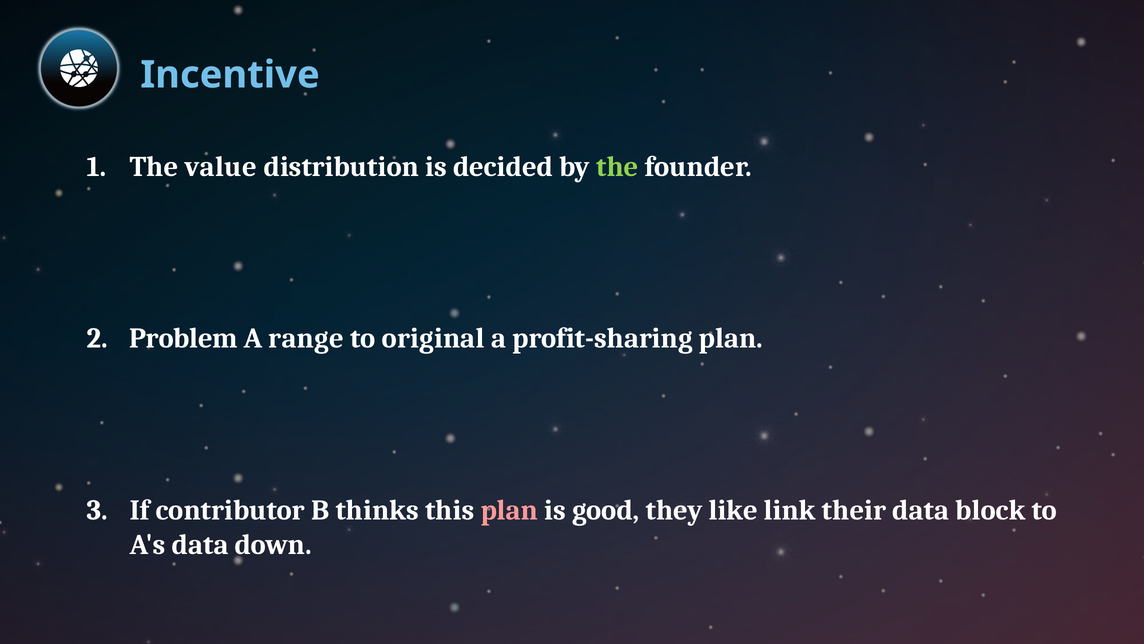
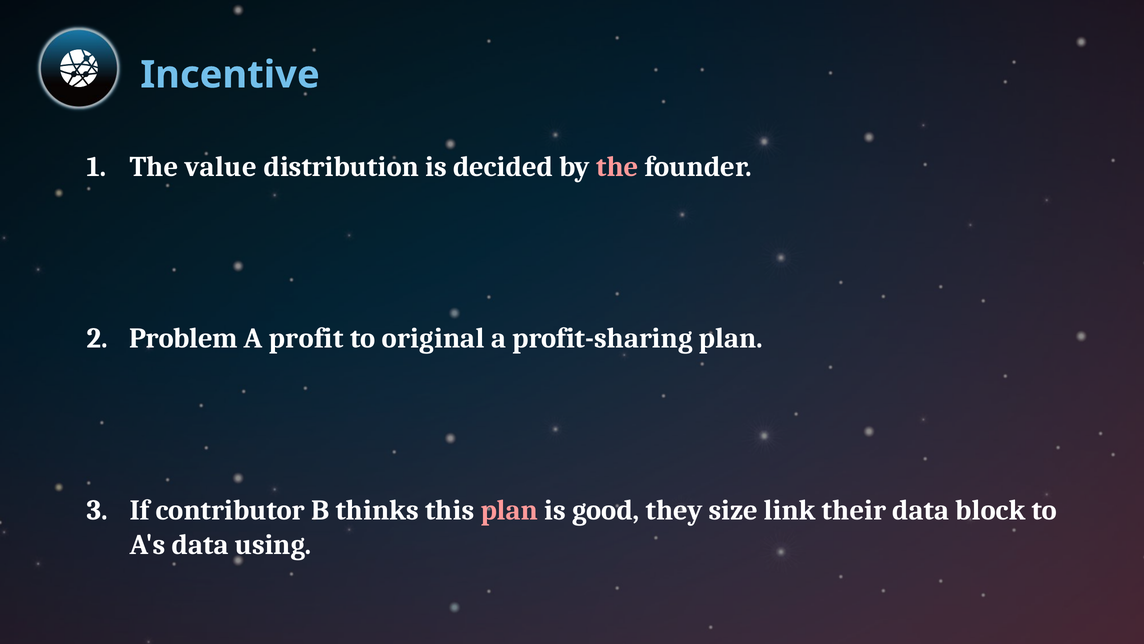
the colour: light green -> pink (617, 167)
range: range -> profit (306, 338)
like: like -> size (733, 510)
down: down -> using (273, 544)
